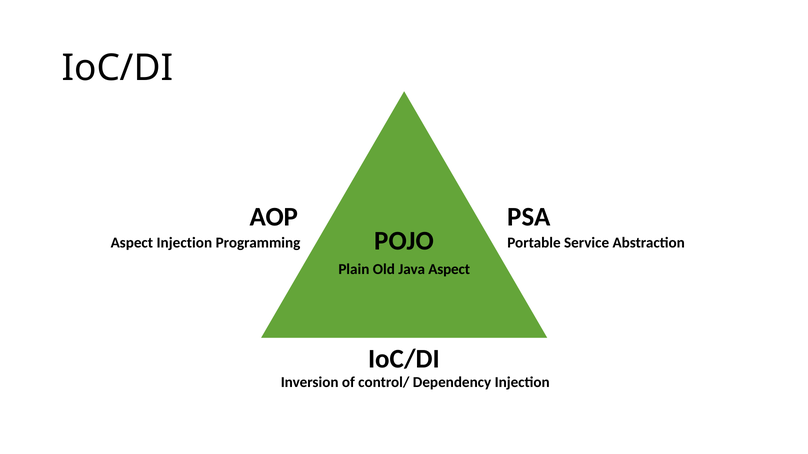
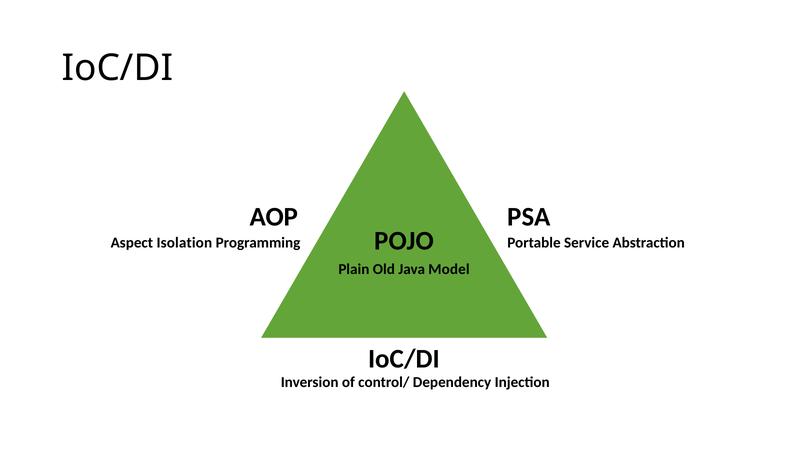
Aspect Injection: Injection -> Isolation (184, 243)
Java Aspect: Aspect -> Model (449, 270)
